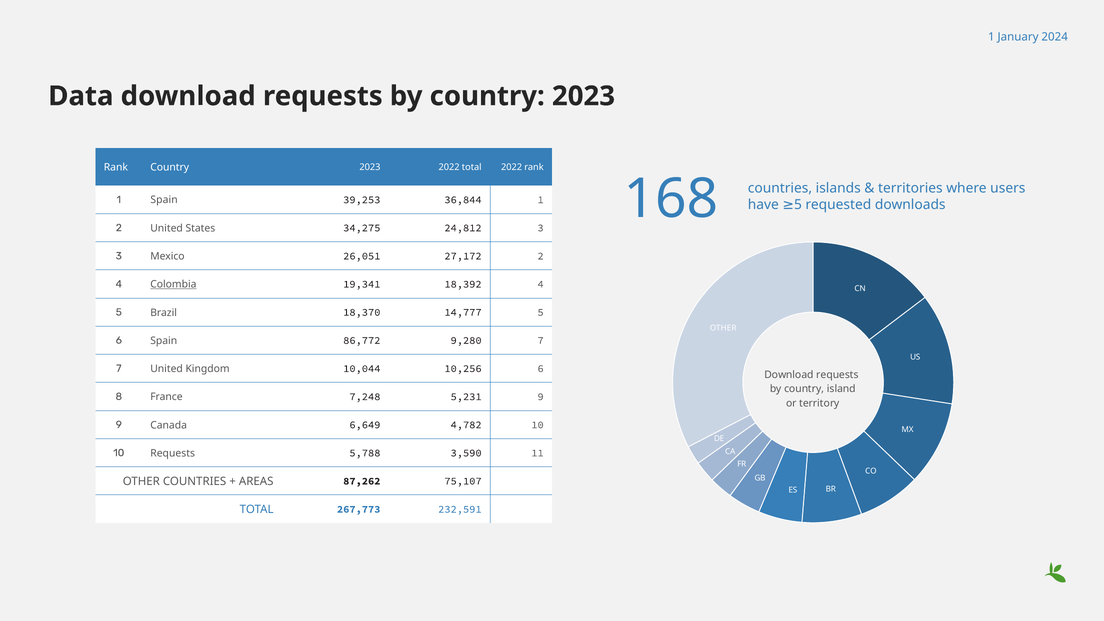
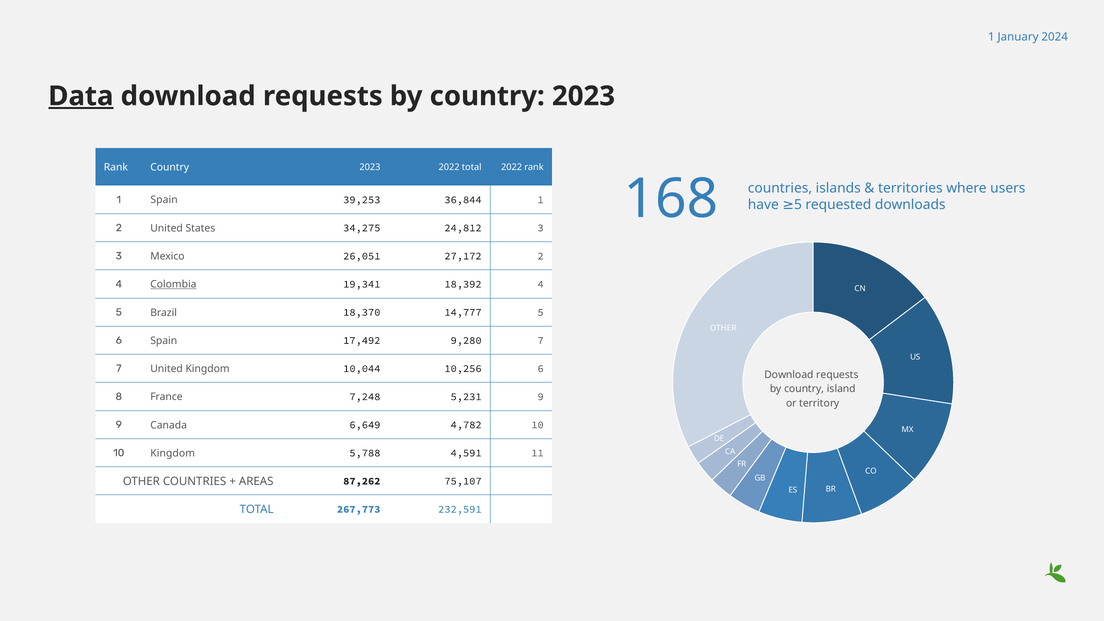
Data underline: none -> present (81, 96)
86,772: 86,772 -> 17,492 (362, 340)
10 Requests: Requests -> Kingdom (173, 453)
3,590: 3,590 -> 4,591 (466, 453)
